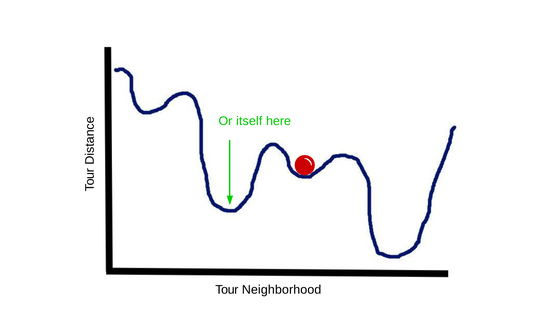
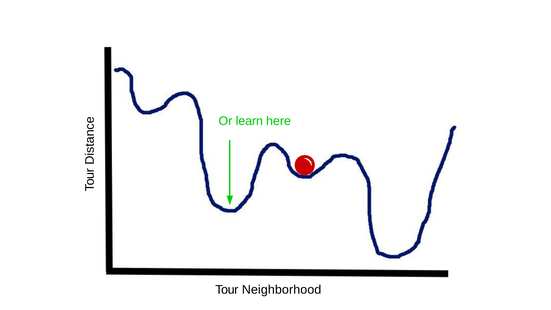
itself: itself -> learn (249, 121)
